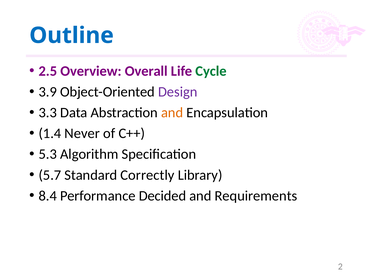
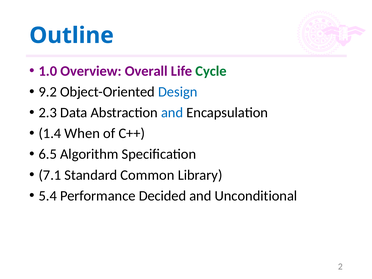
2.5: 2.5 -> 1.0 (48, 71)
3.9: 3.9 -> 9.2 (48, 92)
Design colour: purple -> blue (178, 92)
3.3: 3.3 -> 2.3 (48, 113)
and colour: orange -> blue (172, 113)
Never: Never -> When (82, 133)
5.3: 5.3 -> 6.5 (48, 154)
5.7: 5.7 -> 7.1 (50, 175)
Correctly: Correctly -> Common (147, 175)
8.4: 8.4 -> 5.4 (48, 196)
Requirements: Requirements -> Unconditional (256, 196)
